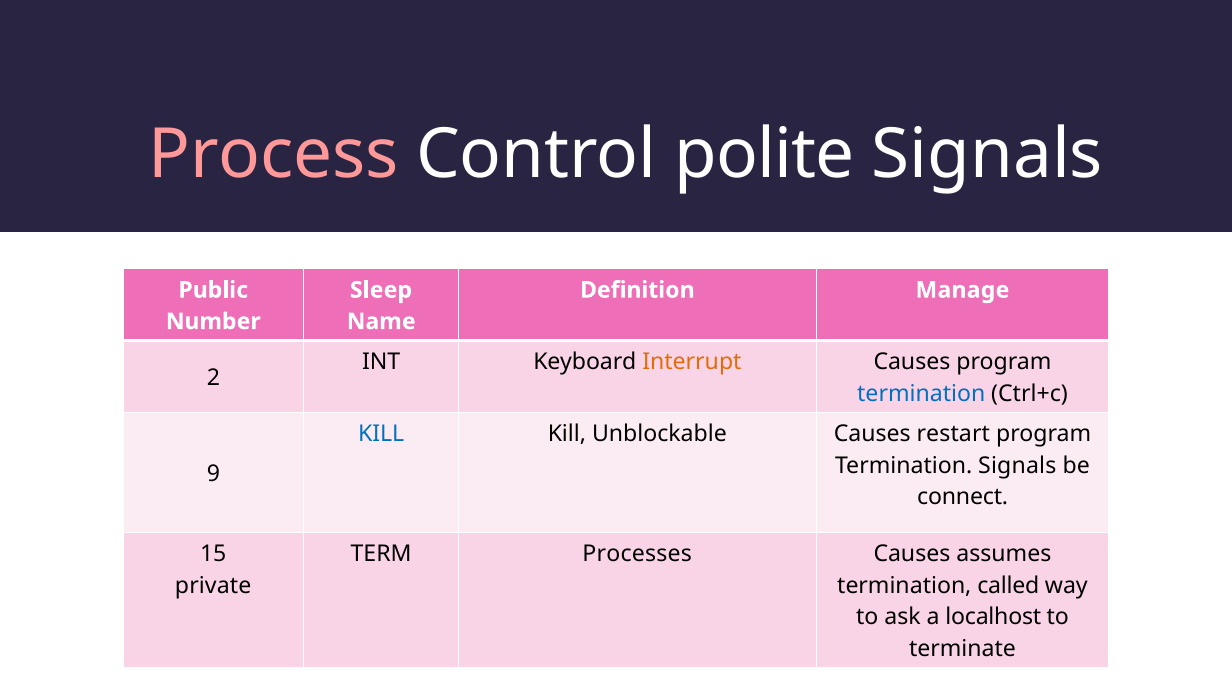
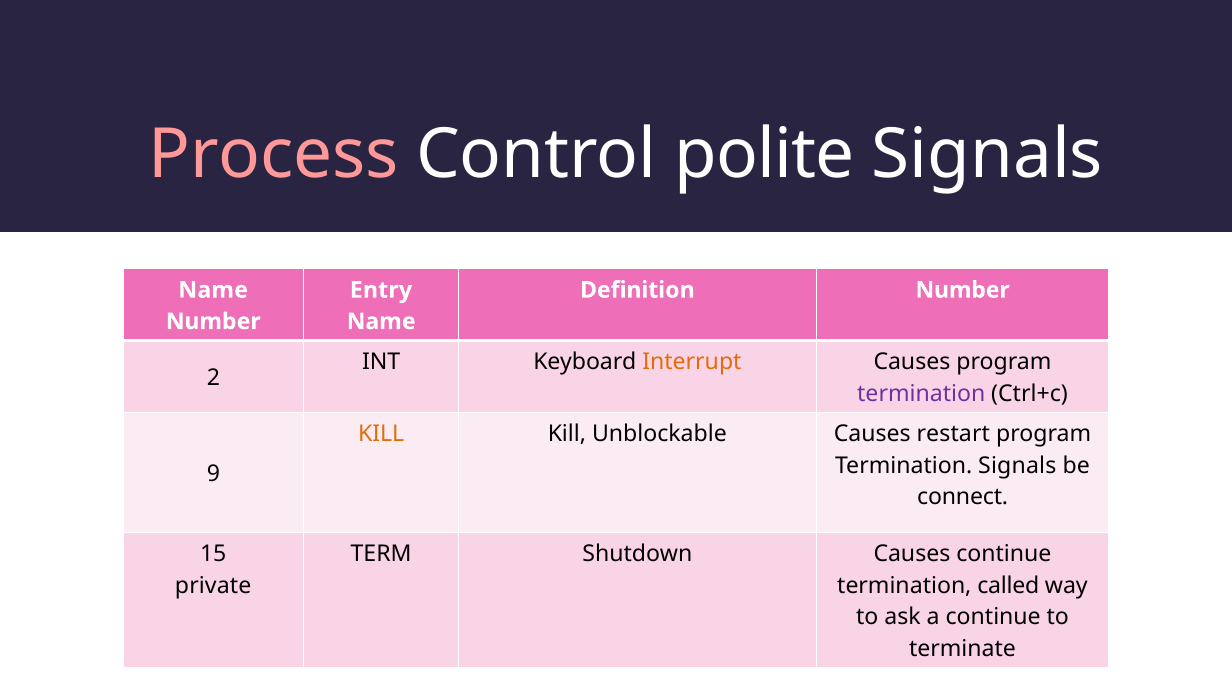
Public: Public -> Name (213, 290)
Sleep: Sleep -> Entry (381, 290)
Definition Manage: Manage -> Number (963, 290)
termination colour: blue -> purple (921, 394)
KILL colour: blue -> orange (381, 434)
Processes: Processes -> Shutdown (637, 554)
Causes assumes: assumes -> continue (1004, 554)
a localhost: localhost -> continue (993, 617)
